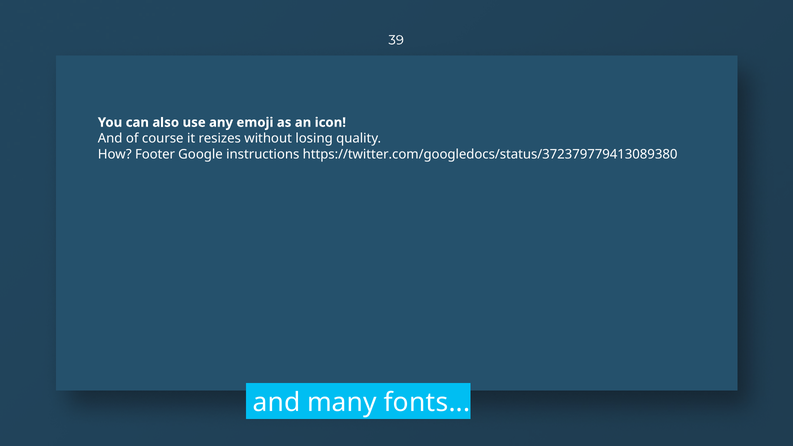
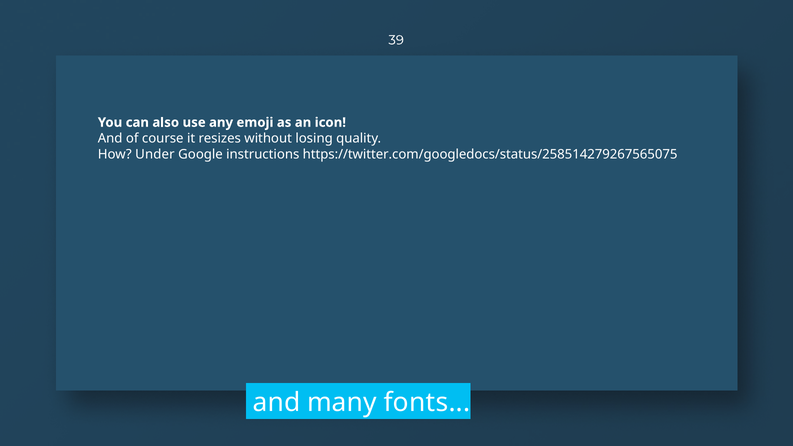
Footer: Footer -> Under (155, 154)
https://twitter.com/googledocs/status/372379779413089380: https://twitter.com/googledocs/status/372379779413089380 -> https://twitter.com/googledocs/status/258514279267565075 (490, 154)
